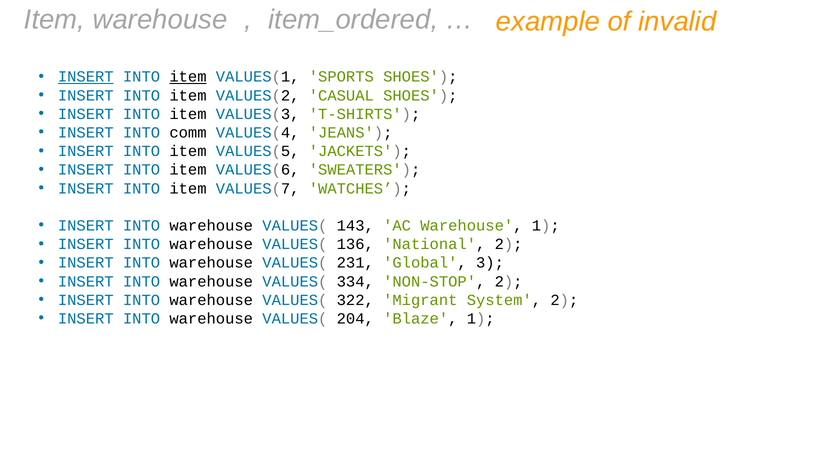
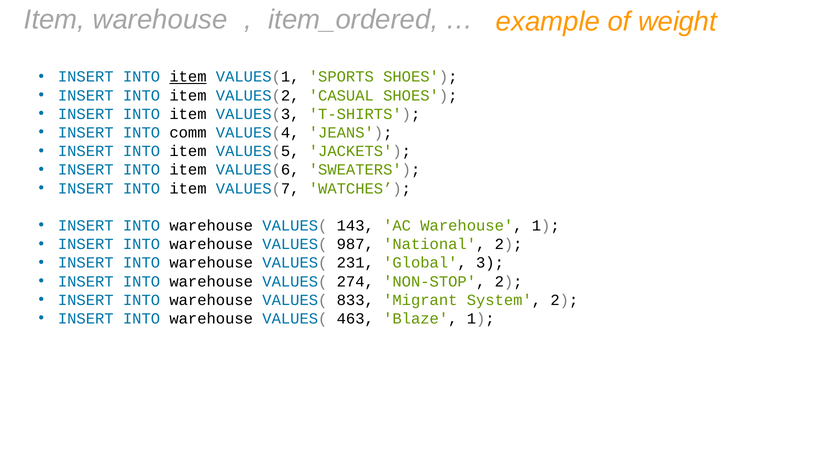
invalid: invalid -> weight (678, 21)
INSERT underline: present -> none (86, 77)
136: 136 -> 987 (355, 244)
334: 334 -> 274 (355, 281)
322: 322 -> 833 (355, 300)
204: 204 -> 463 (355, 318)
